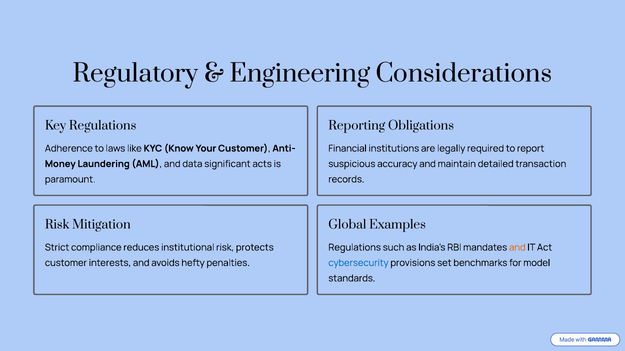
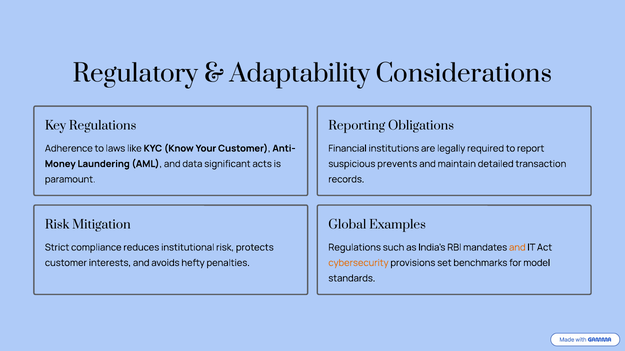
Engineering: Engineering -> Adaptability (300, 74)
accuracy: accuracy -> prevents (397, 164)
cybersecurity colour: blue -> orange (358, 263)
